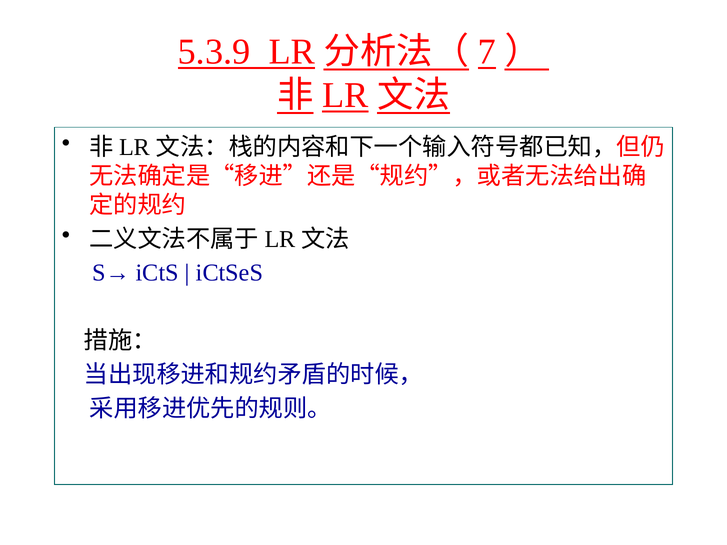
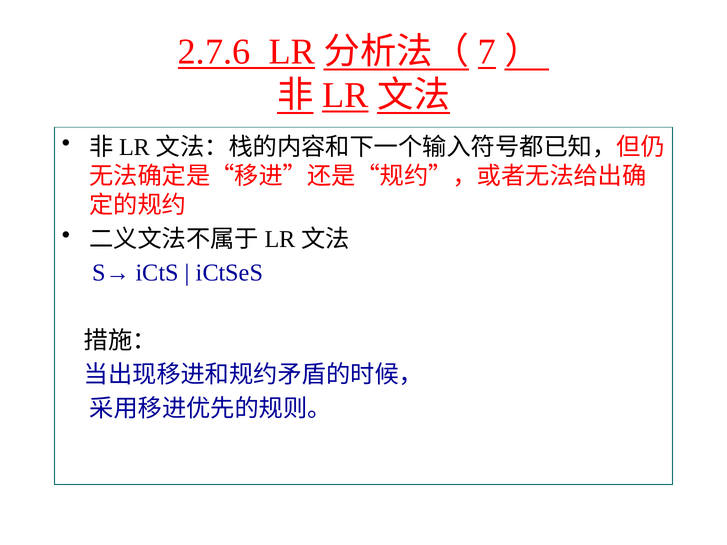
5.3.9: 5.3.9 -> 2.7.6 (214, 52)
